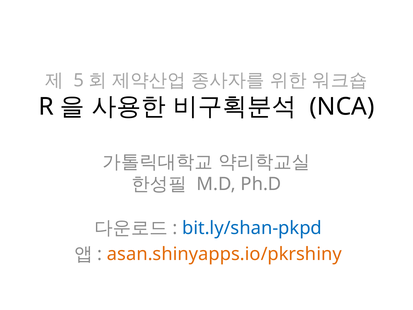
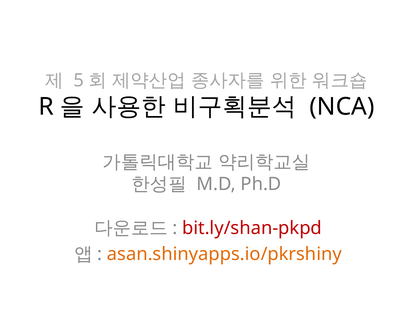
bit.ly/shan-pkpd colour: blue -> red (252, 228)
